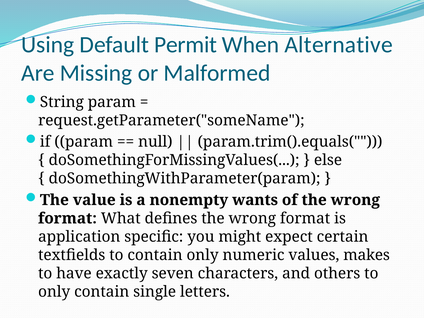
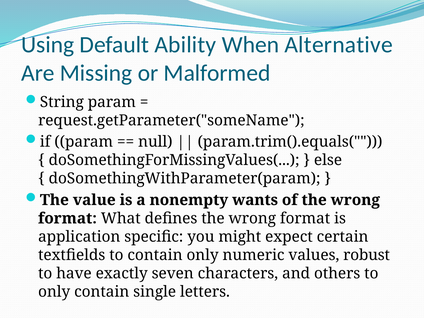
Permit: Permit -> Ability (185, 45)
makes: makes -> robust (367, 255)
